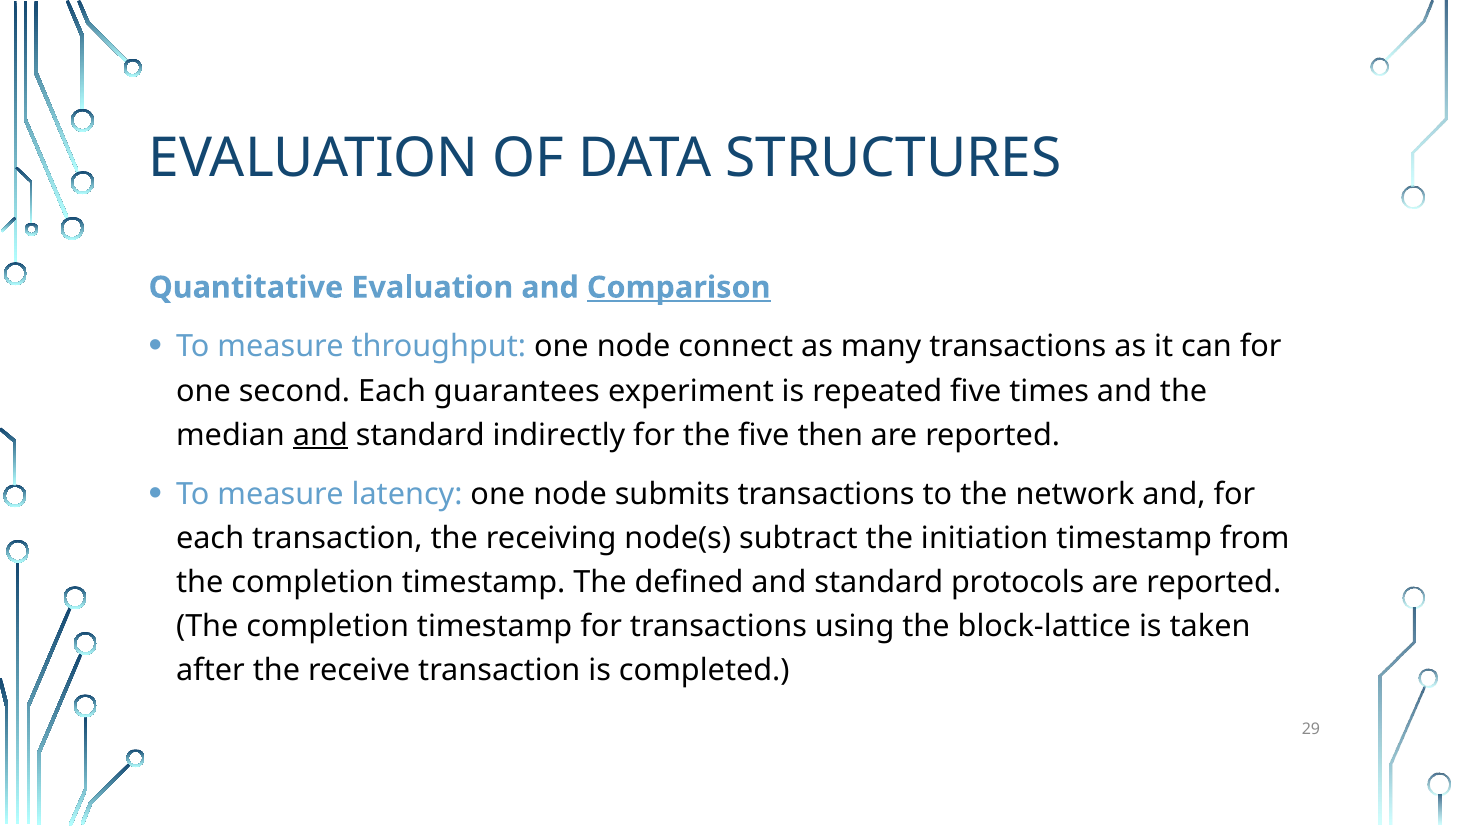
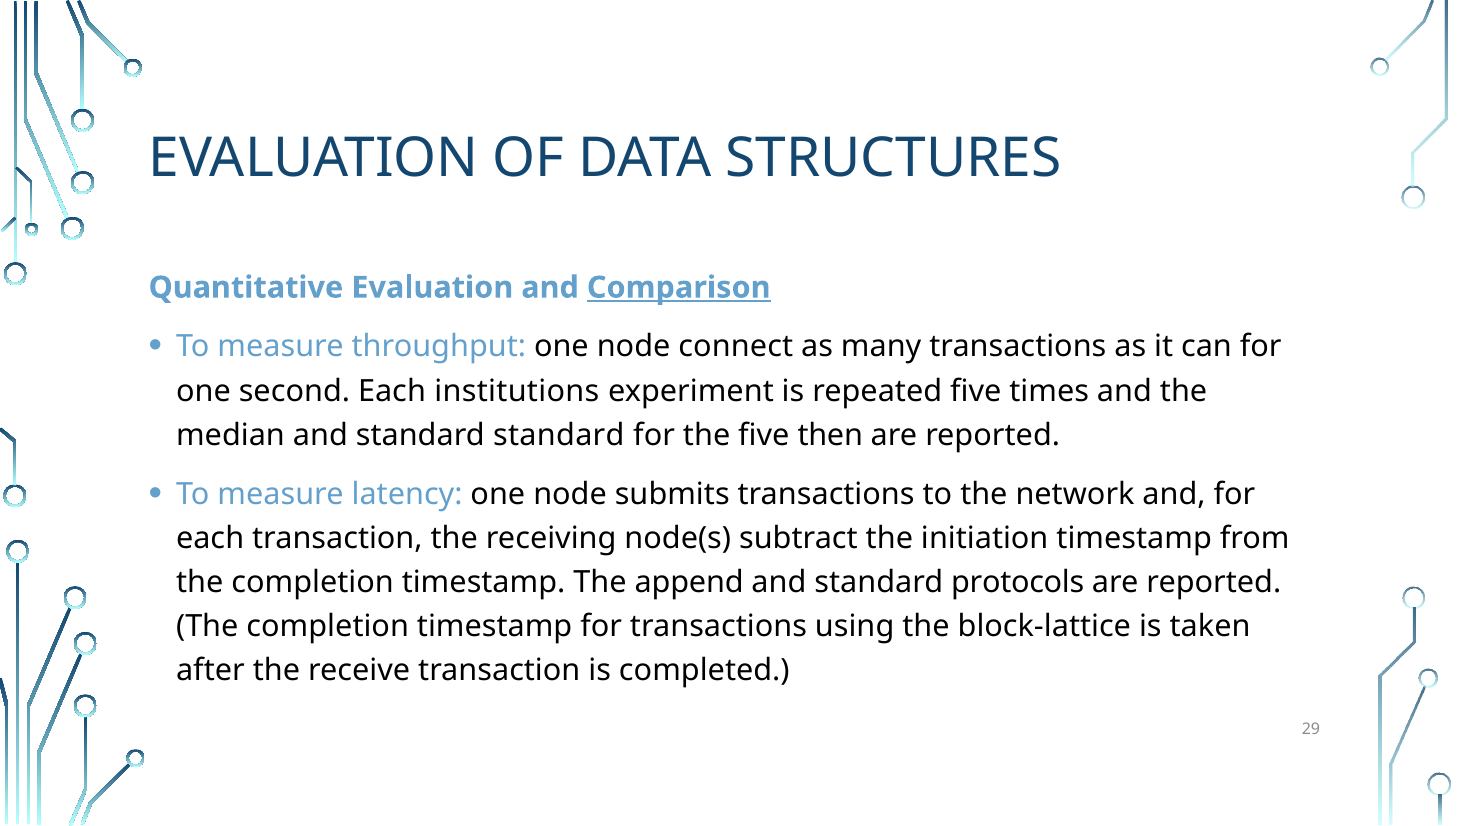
guarantees: guarantees -> institutions (517, 391)
and underline: present -> none (320, 435)
standard indirectly: indirectly -> standard (559, 435)
defined: defined -> append (689, 583)
